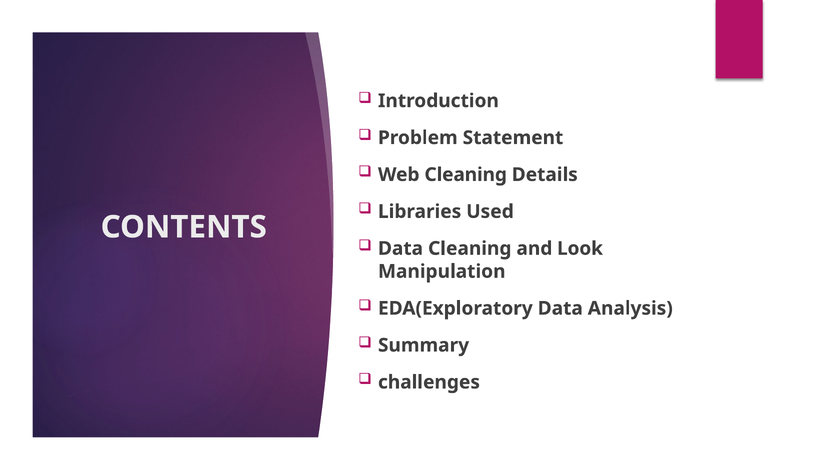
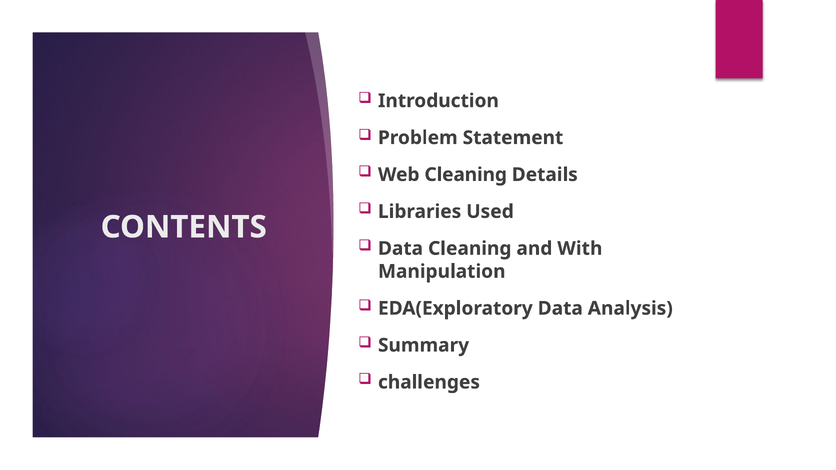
Look: Look -> With (580, 249)
